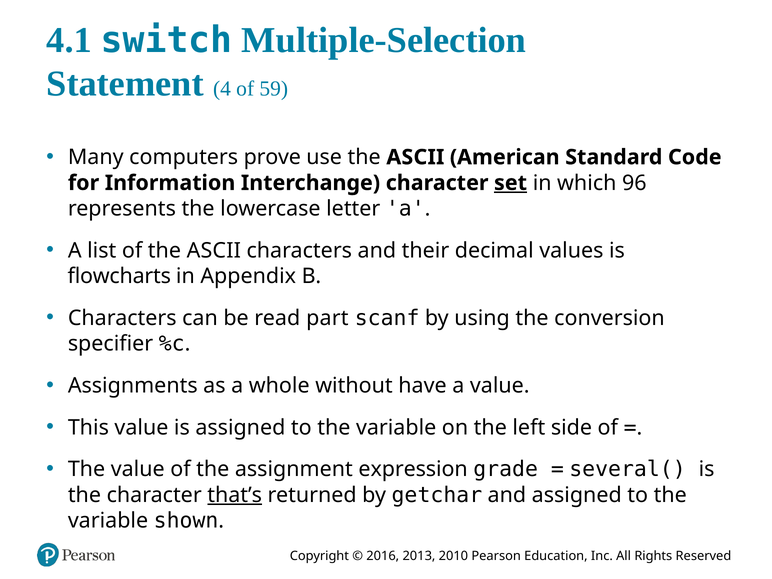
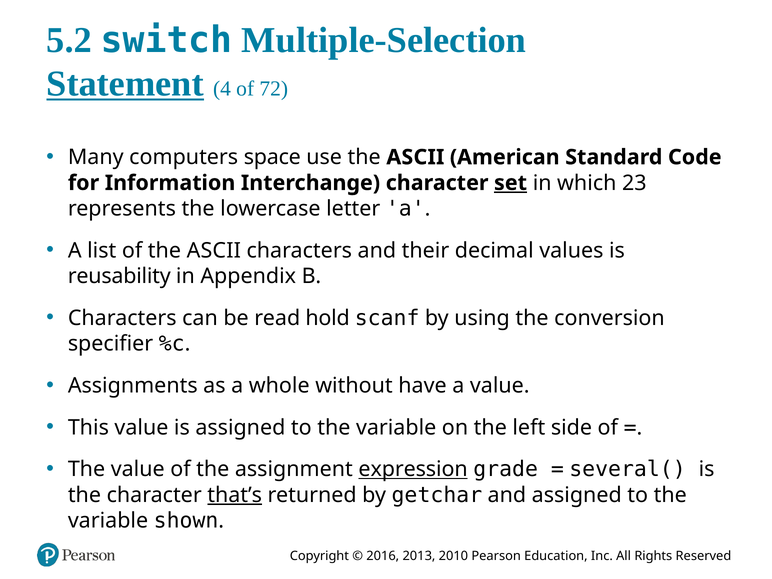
4.1: 4.1 -> 5.2 (69, 40)
Statement underline: none -> present (125, 84)
59: 59 -> 72 (274, 89)
prove: prove -> space (272, 157)
96: 96 -> 23 (634, 183)
flowcharts: flowcharts -> reusability (119, 276)
part: part -> hold (328, 318)
expression underline: none -> present (413, 469)
